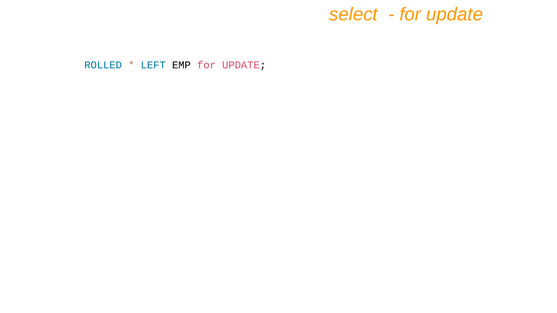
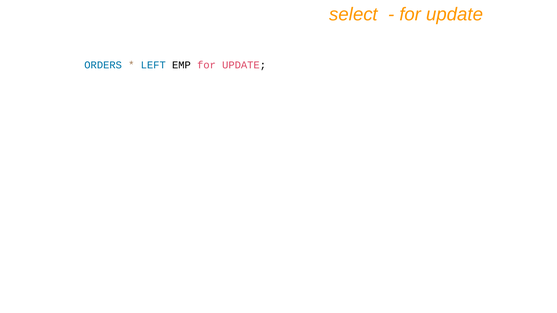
ROLLED: ROLLED -> ORDERS (103, 65)
